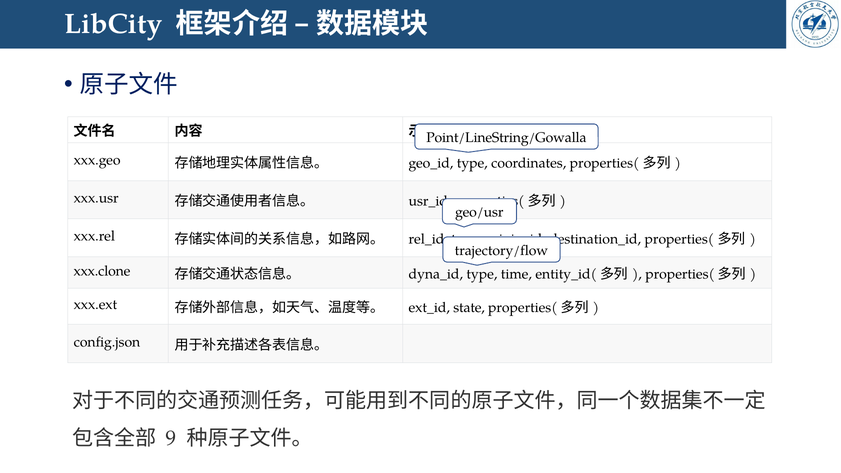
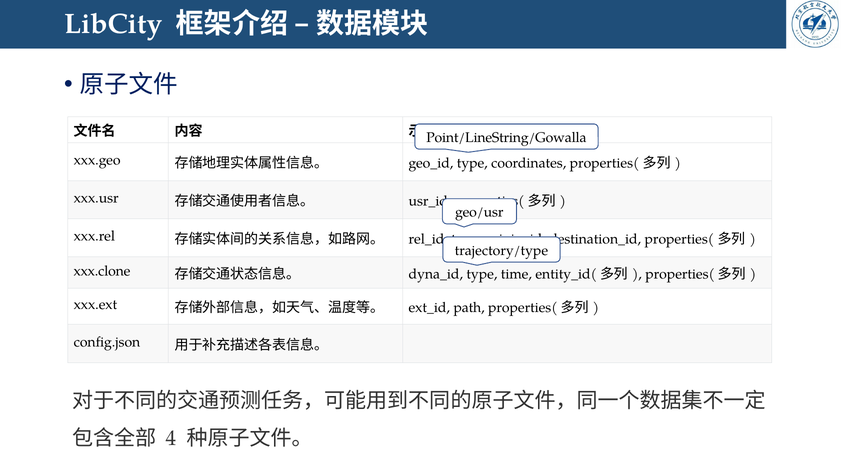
trajectory/flow: trajectory/flow -> trajectory/type (501, 251)
state: state -> path (469, 308)
9: 9 -> 4 (171, 439)
